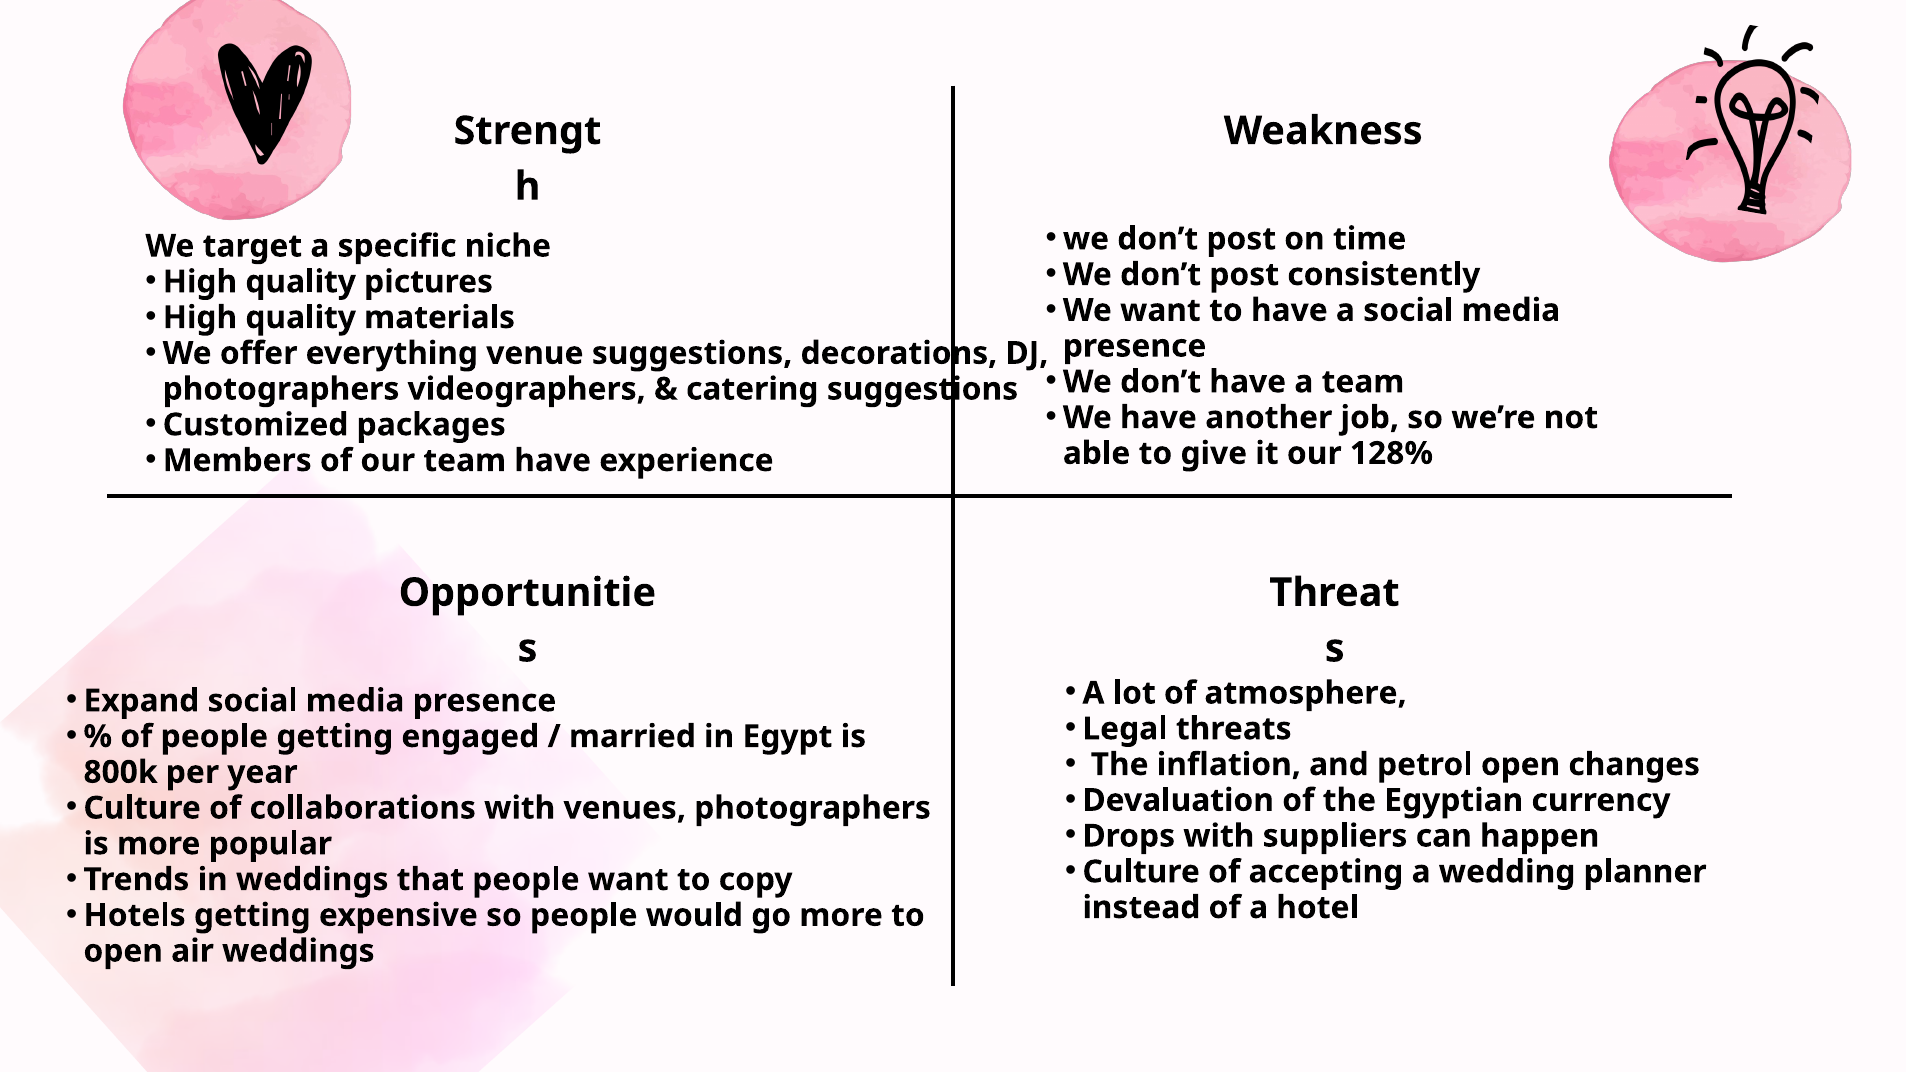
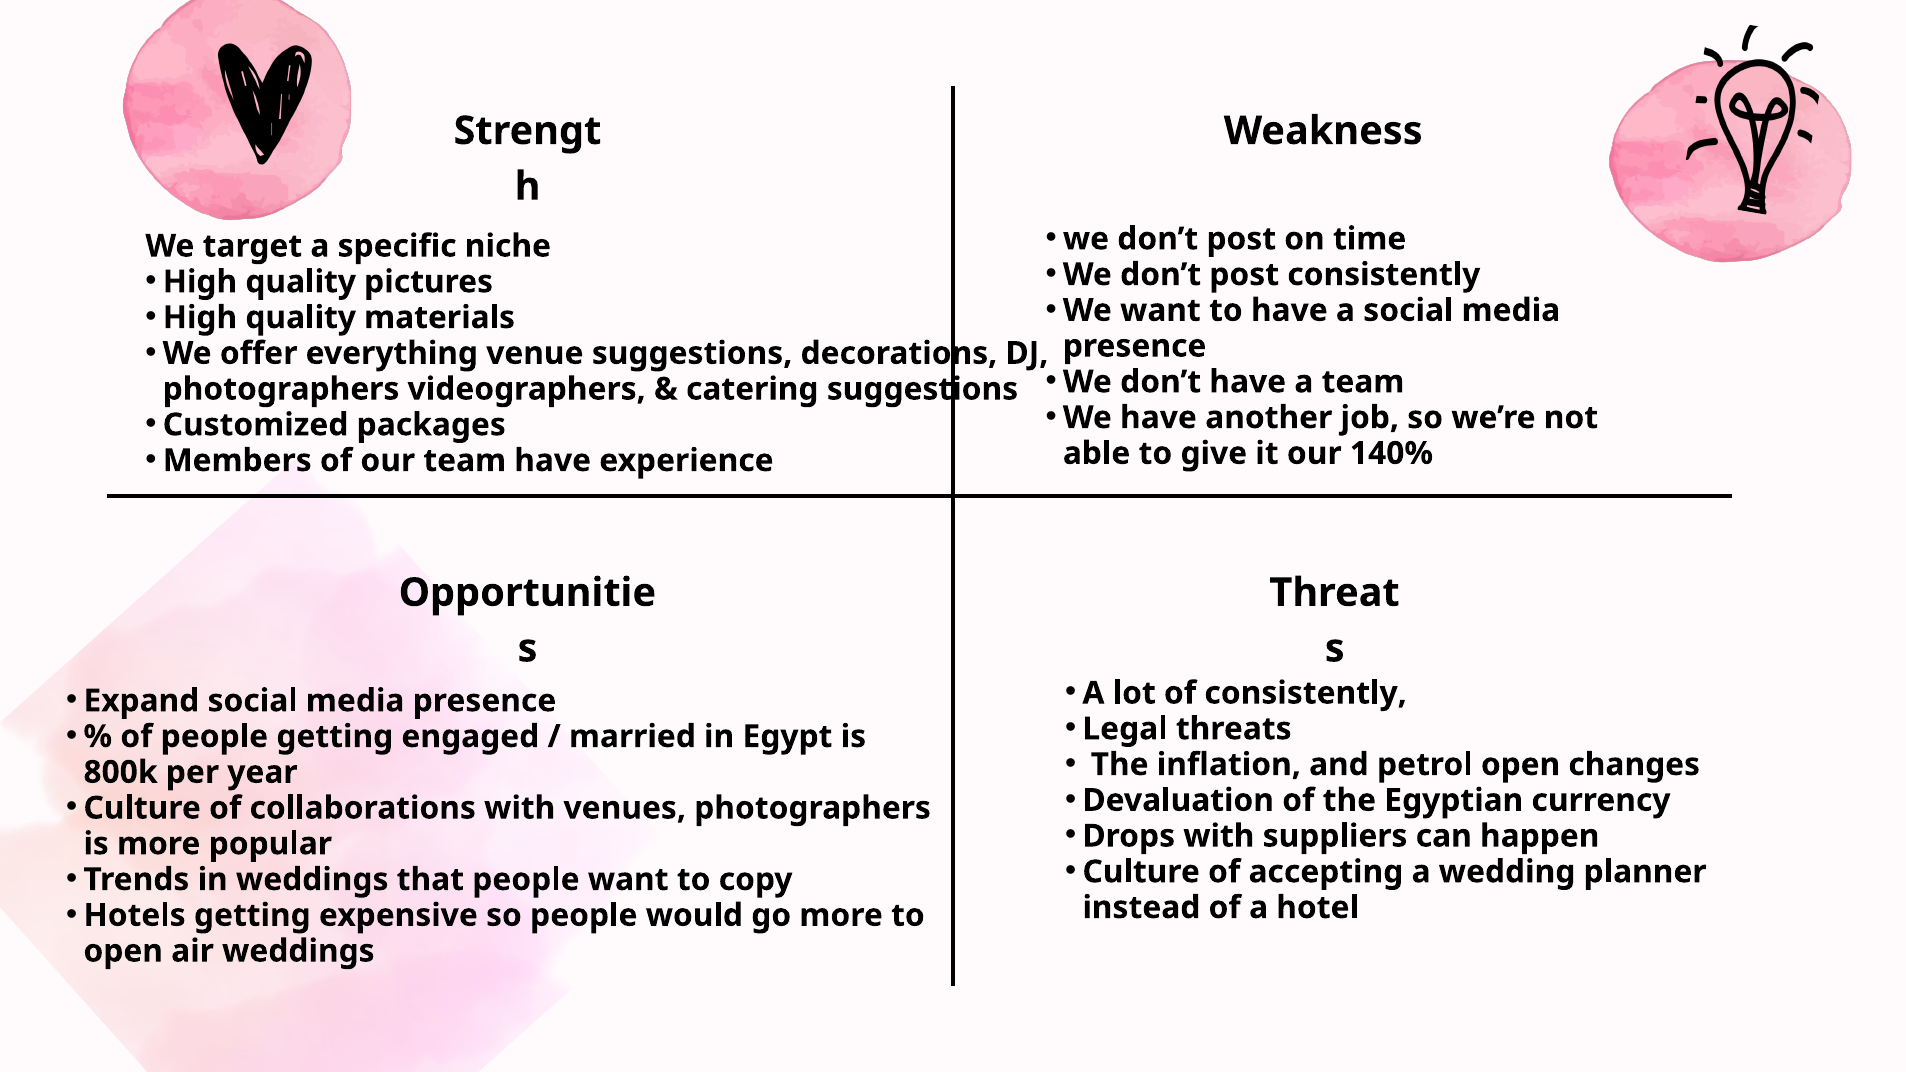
128%: 128% -> 140% (1391, 453)
of atmosphere: atmosphere -> consistently (1306, 693)
